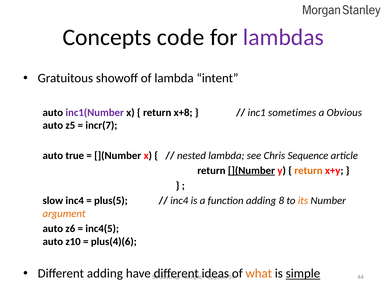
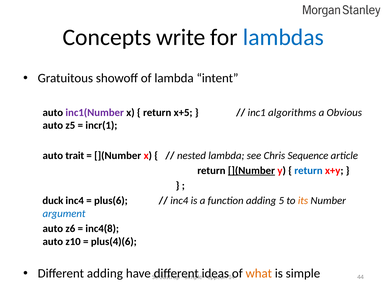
code: code -> write (181, 37)
lambdas colour: purple -> blue (283, 37)
x+8: x+8 -> x+5 (183, 113)
sometimes: sometimes -> algorithms (292, 113)
incr(7: incr(7 -> incr(1 (101, 125)
true: true -> trait (75, 156)
return colour: orange -> blue (308, 171)
slow: slow -> duck (53, 201)
plus(5: plus(5 -> plus(6 (111, 201)
8: 8 -> 5 (281, 201)
argument colour: orange -> blue (64, 214)
inc4(5: inc4(5 -> inc4(8 (102, 229)
simple underline: present -> none (303, 274)
